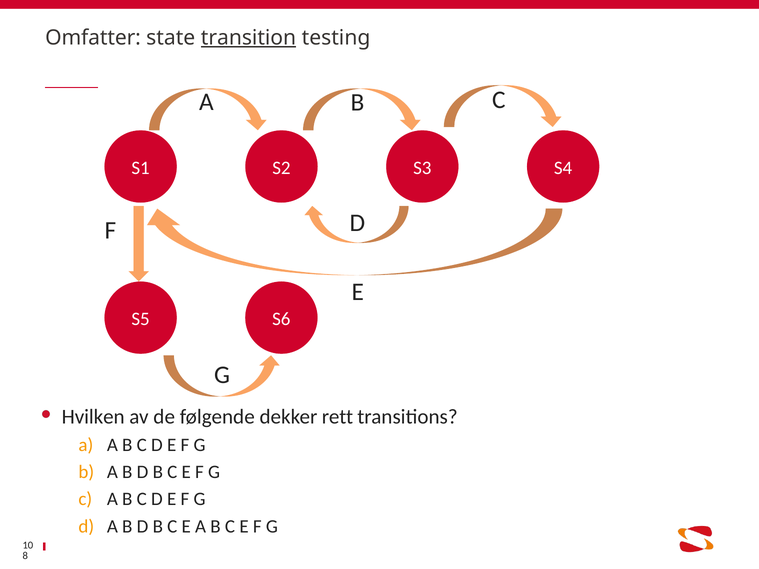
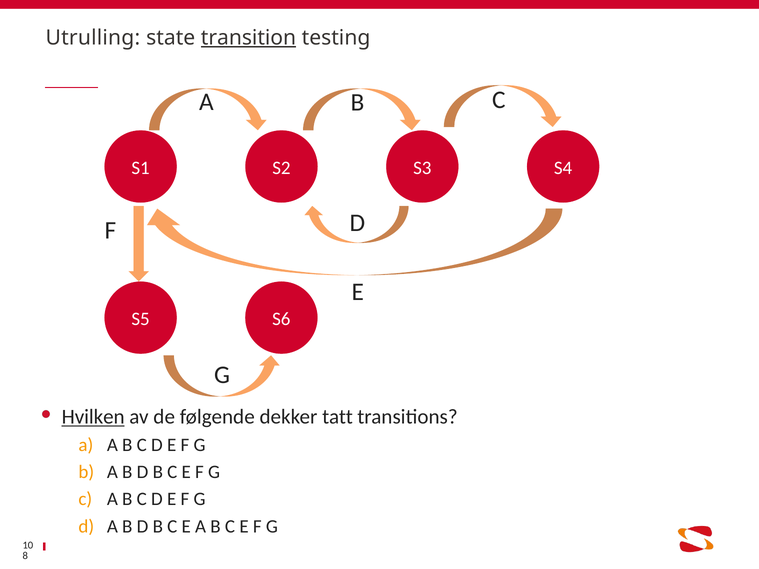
Omfatter: Omfatter -> Utrulling (93, 38)
Hvilken underline: none -> present (93, 417)
rett: rett -> tatt (337, 417)
